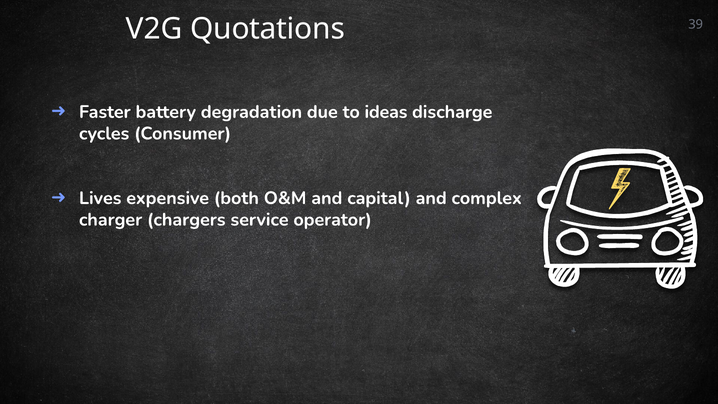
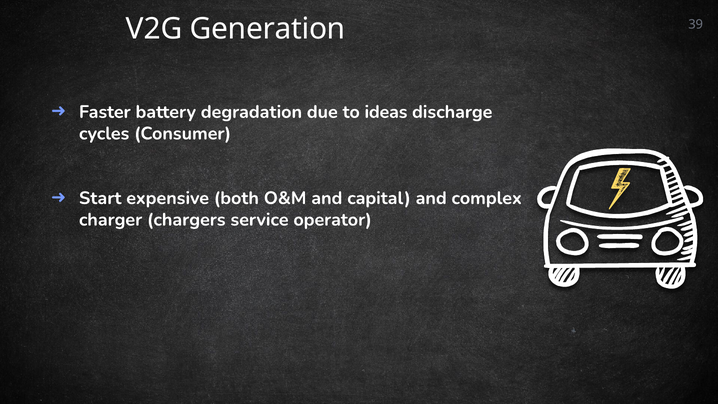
Quotations: Quotations -> Generation (268, 29)
Lives: Lives -> Start (100, 198)
